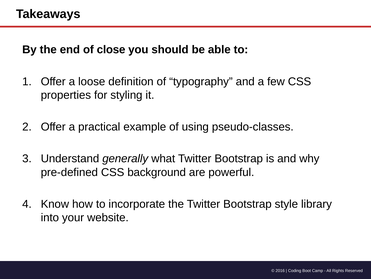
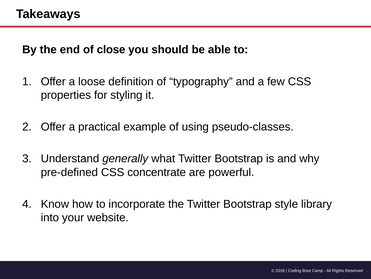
background: background -> concentrate (157, 172)
